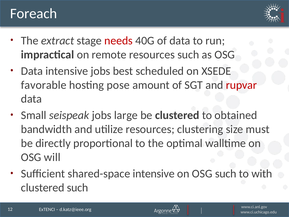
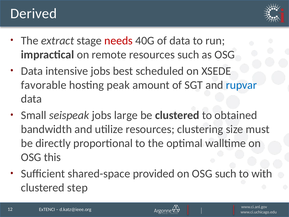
Foreach: Foreach -> Derived (34, 14)
pose: pose -> peak (118, 85)
rupvar colour: red -> blue (241, 85)
will: will -> this (52, 157)
shared-space intensive: intensive -> provided (154, 174)
clustered such: such -> step (77, 187)
